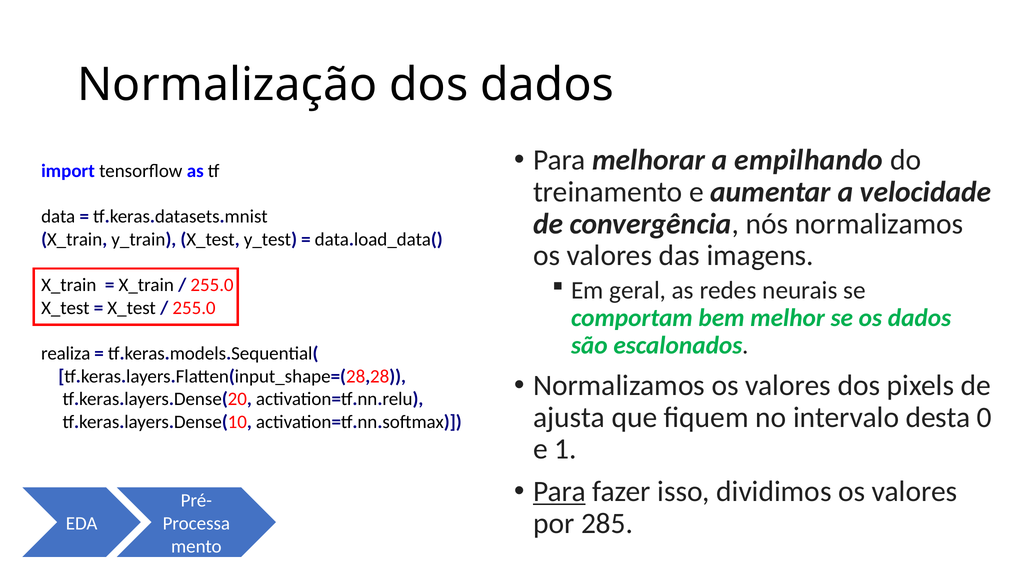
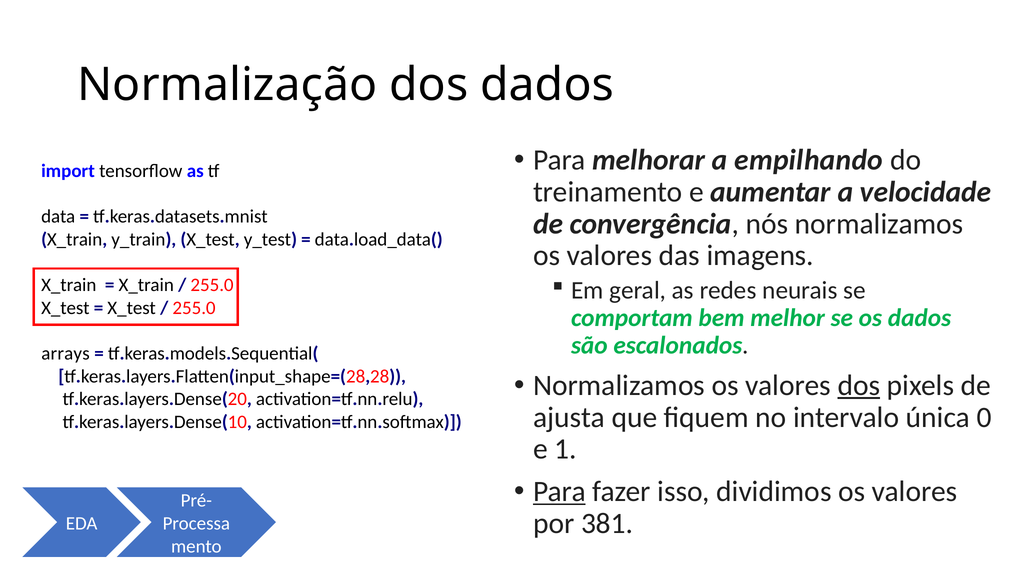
realiza: realiza -> arrays (66, 353)
dos underline: none -> present (859, 385)
desta: desta -> única (938, 417)
285: 285 -> 381 (607, 523)
